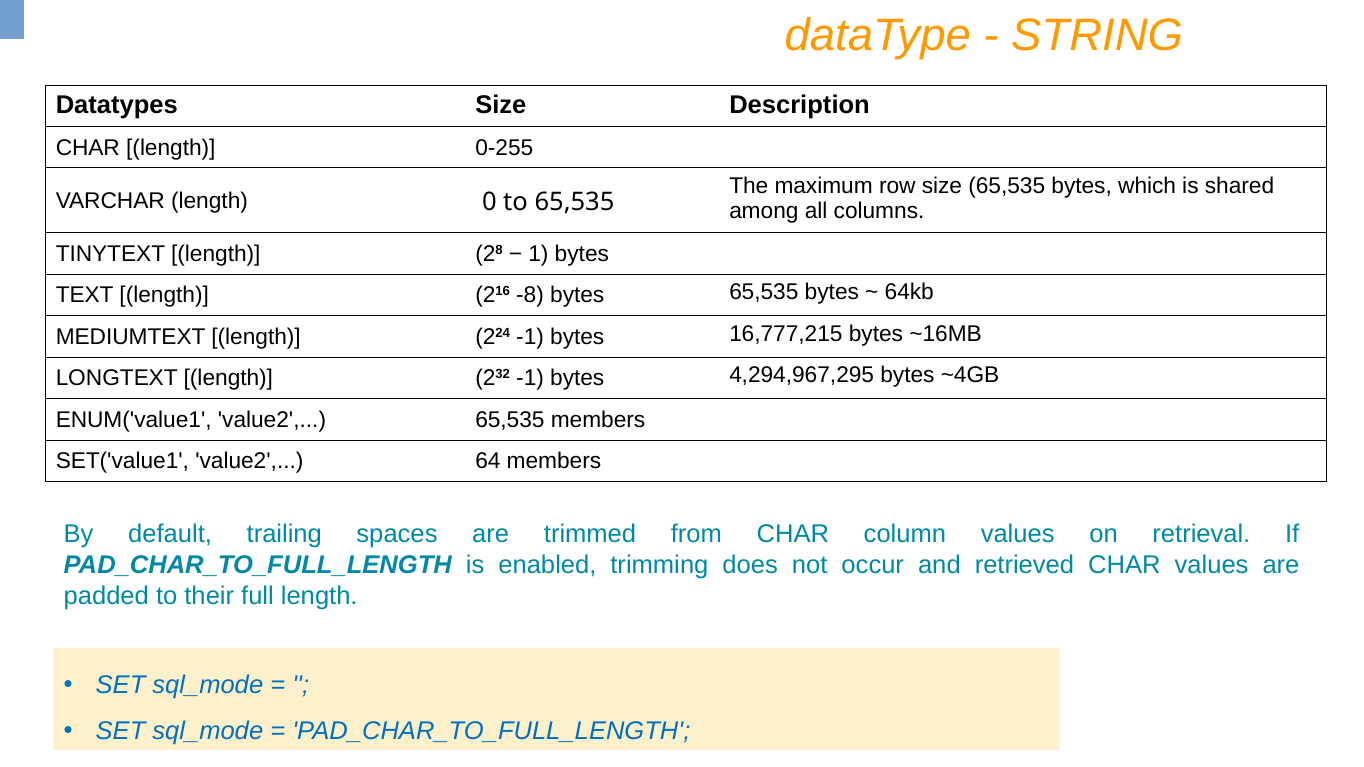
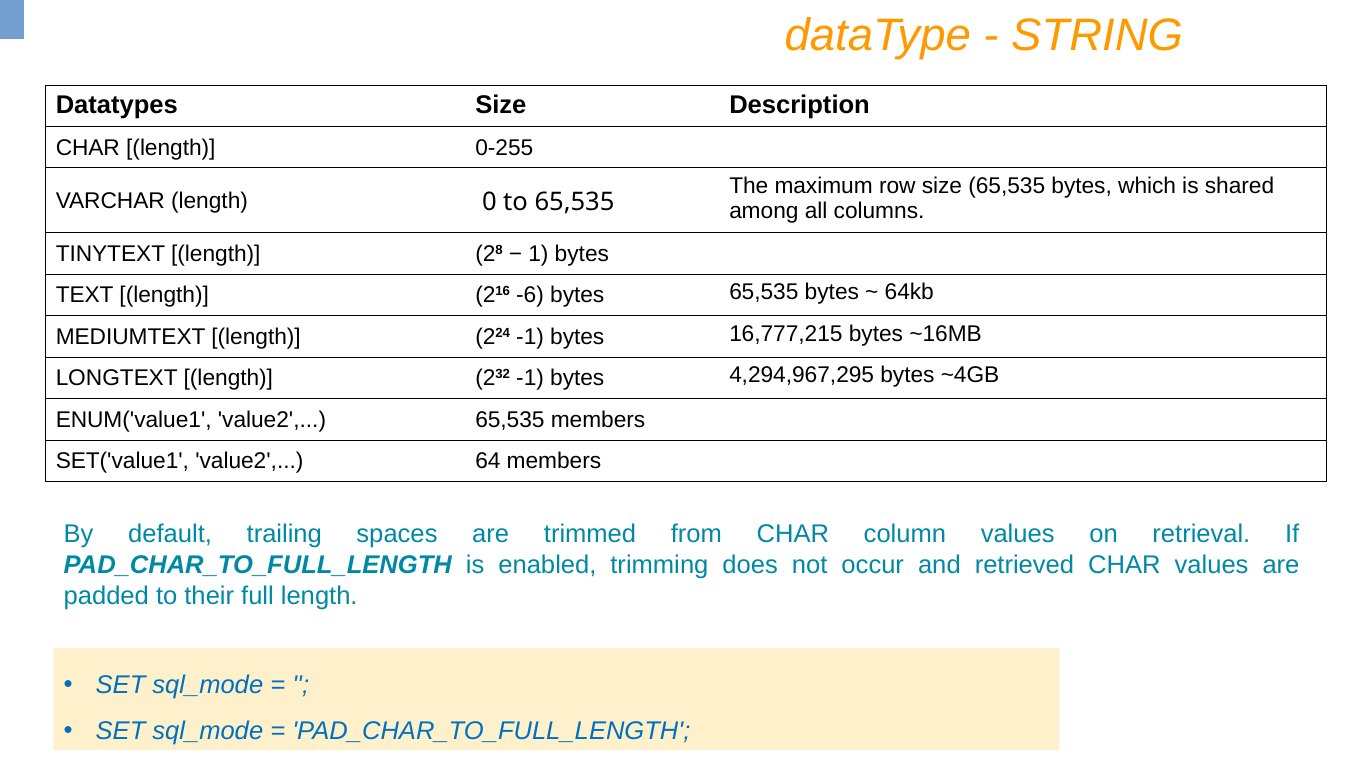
-8: -8 -> -6 (530, 295)
